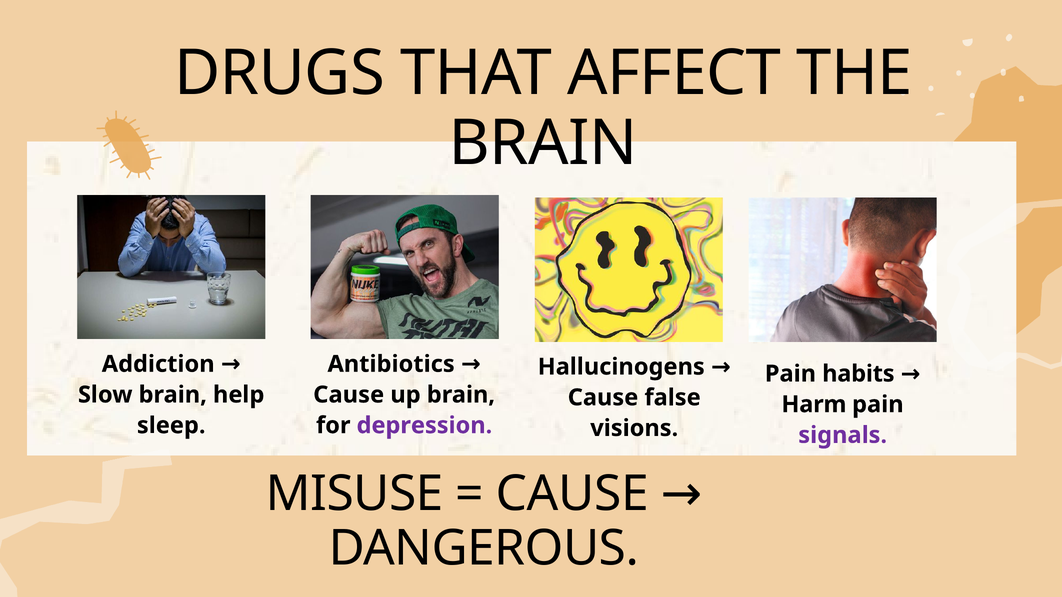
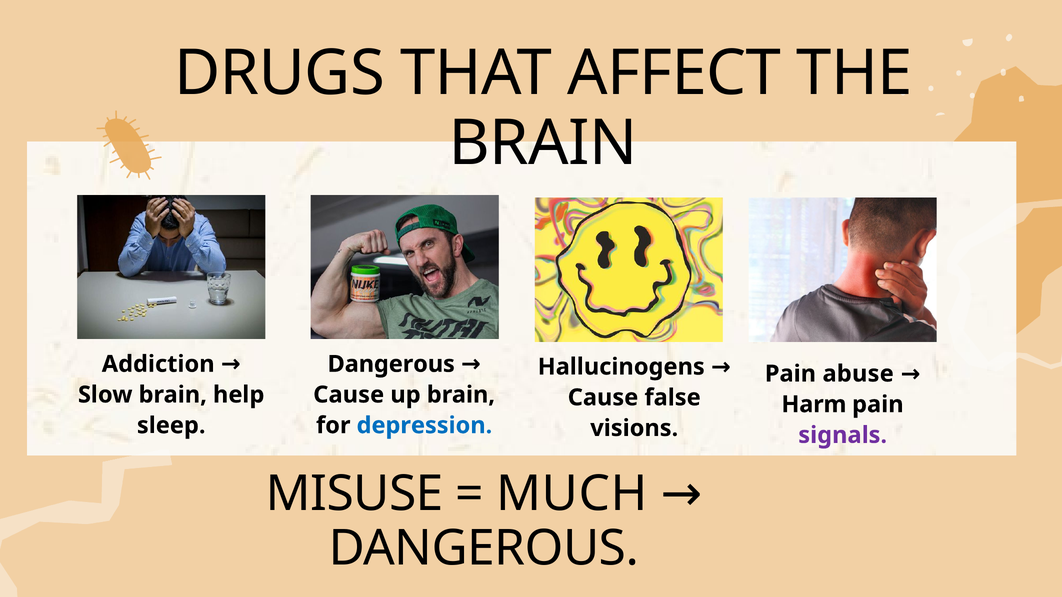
Antibiotics: Antibiotics -> Dangerous (391, 364)
habits: habits -> abuse (858, 374)
depression colour: purple -> blue (424, 426)
CAUSE: CAUSE -> MUCH (572, 494)
